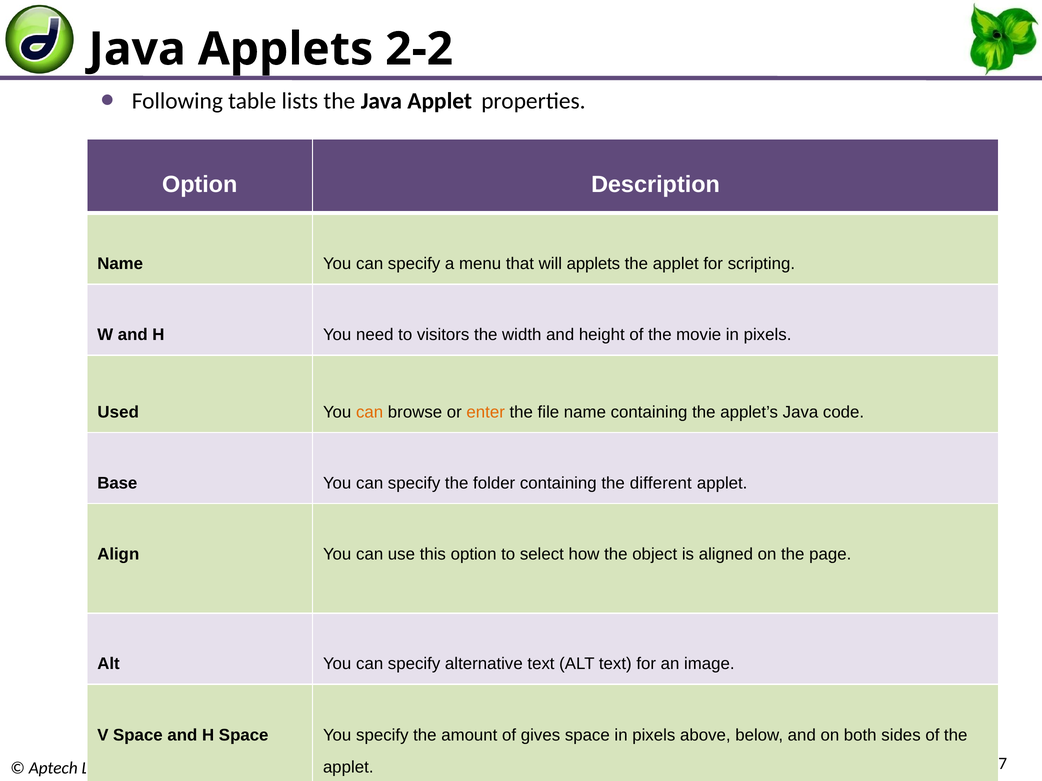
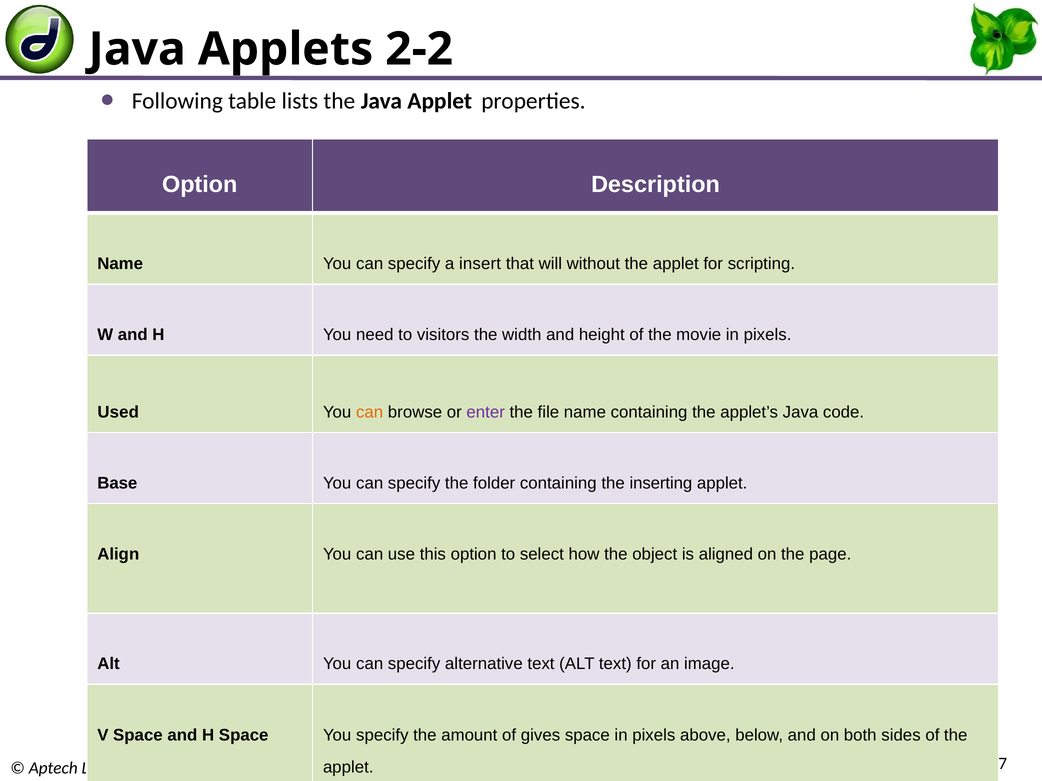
menu: menu -> insert (480, 264)
will applets: applets -> without (593, 264)
enter colour: orange -> purple (486, 412)
different: different -> inserting (661, 484)
